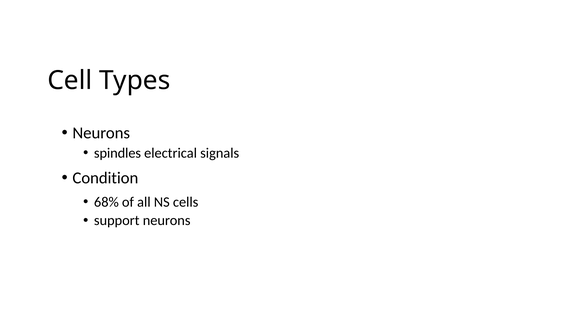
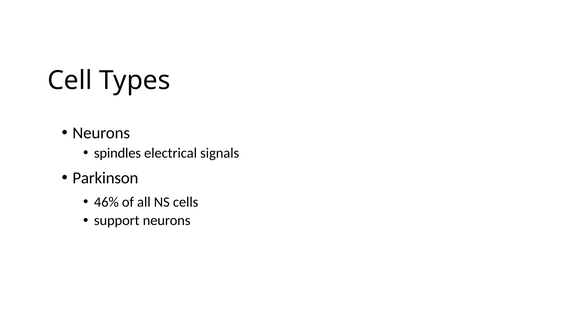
Condition: Condition -> Parkinson (105, 178)
68%: 68% -> 46% (106, 202)
